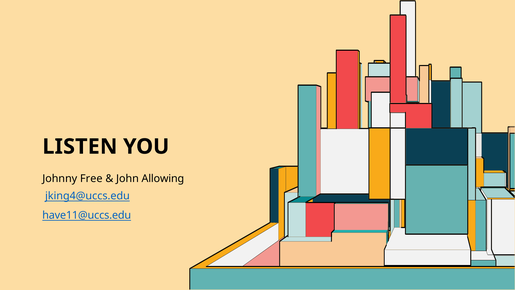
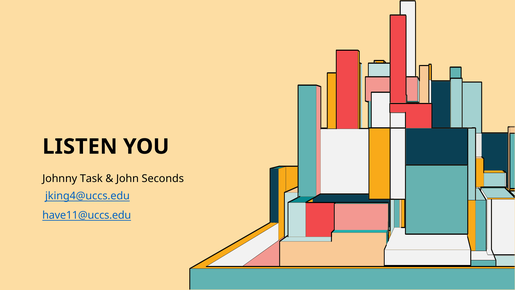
Free: Free -> Task (91, 178)
Allowing: Allowing -> Seconds (163, 178)
